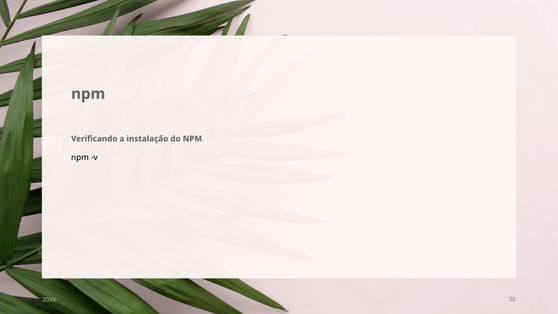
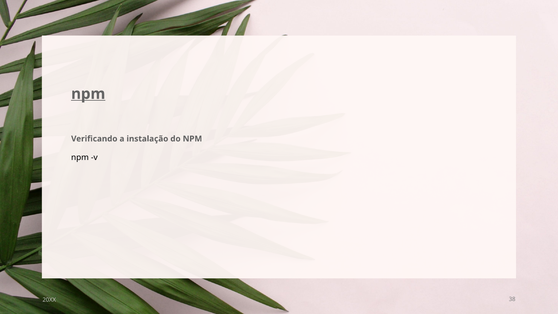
npm underline: none -> present (88, 94)
